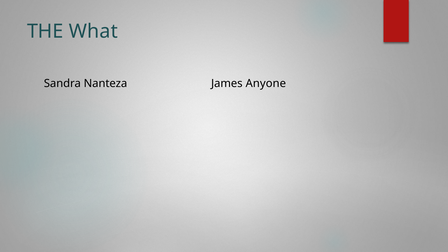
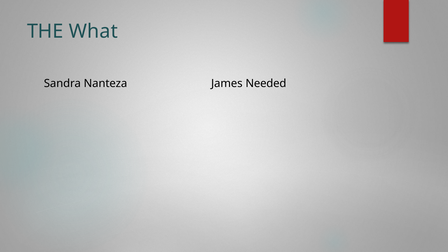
Anyone: Anyone -> Needed (266, 84)
